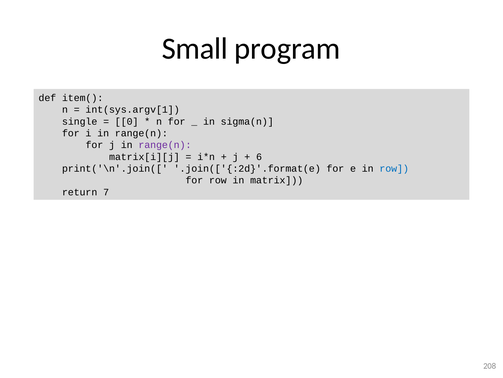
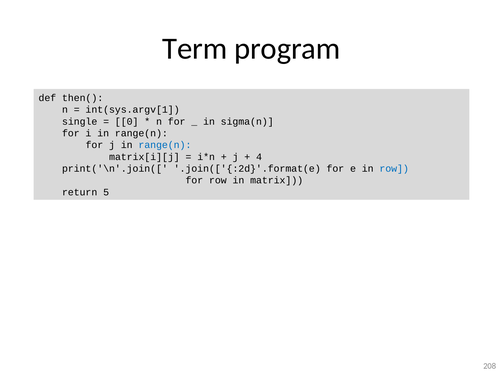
Small: Small -> Term (195, 49)
item(: item( -> then( (83, 98)
range(n colour: purple -> blue (165, 145)
6: 6 -> 4 (259, 157)
7: 7 -> 5 (106, 192)
